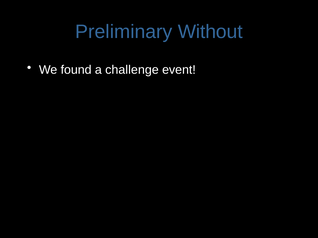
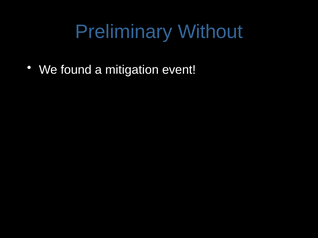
challenge: challenge -> mitigation (132, 70)
